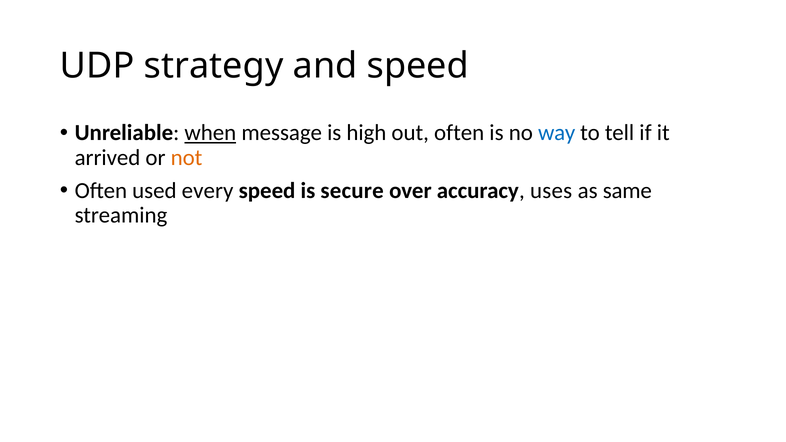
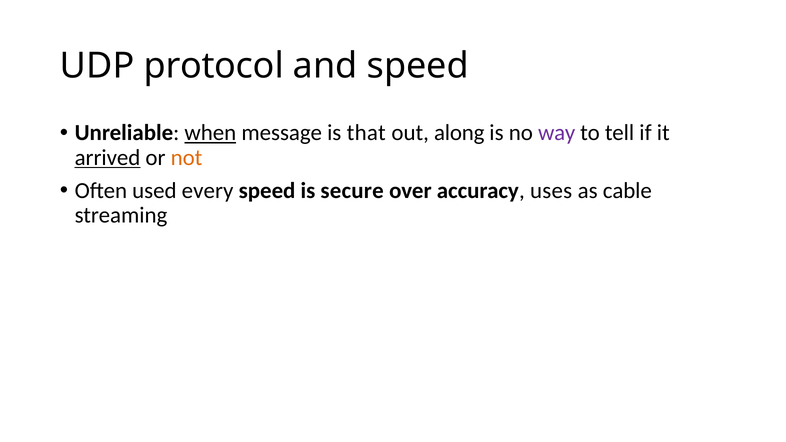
strategy: strategy -> protocol (214, 66)
high: high -> that (366, 133)
out often: often -> along (459, 133)
way colour: blue -> purple (557, 133)
arrived underline: none -> present (108, 158)
same: same -> cable (627, 191)
